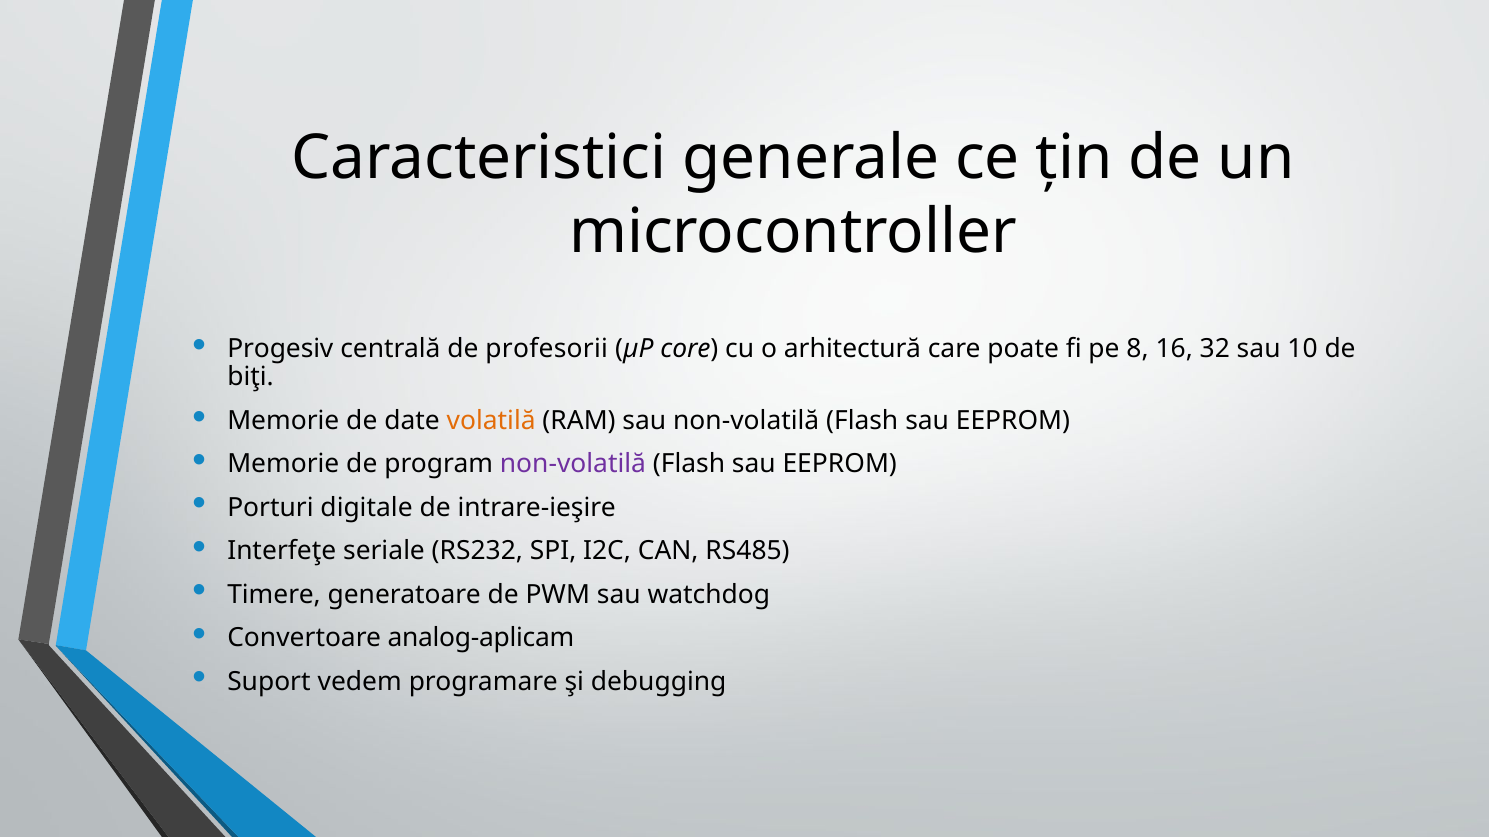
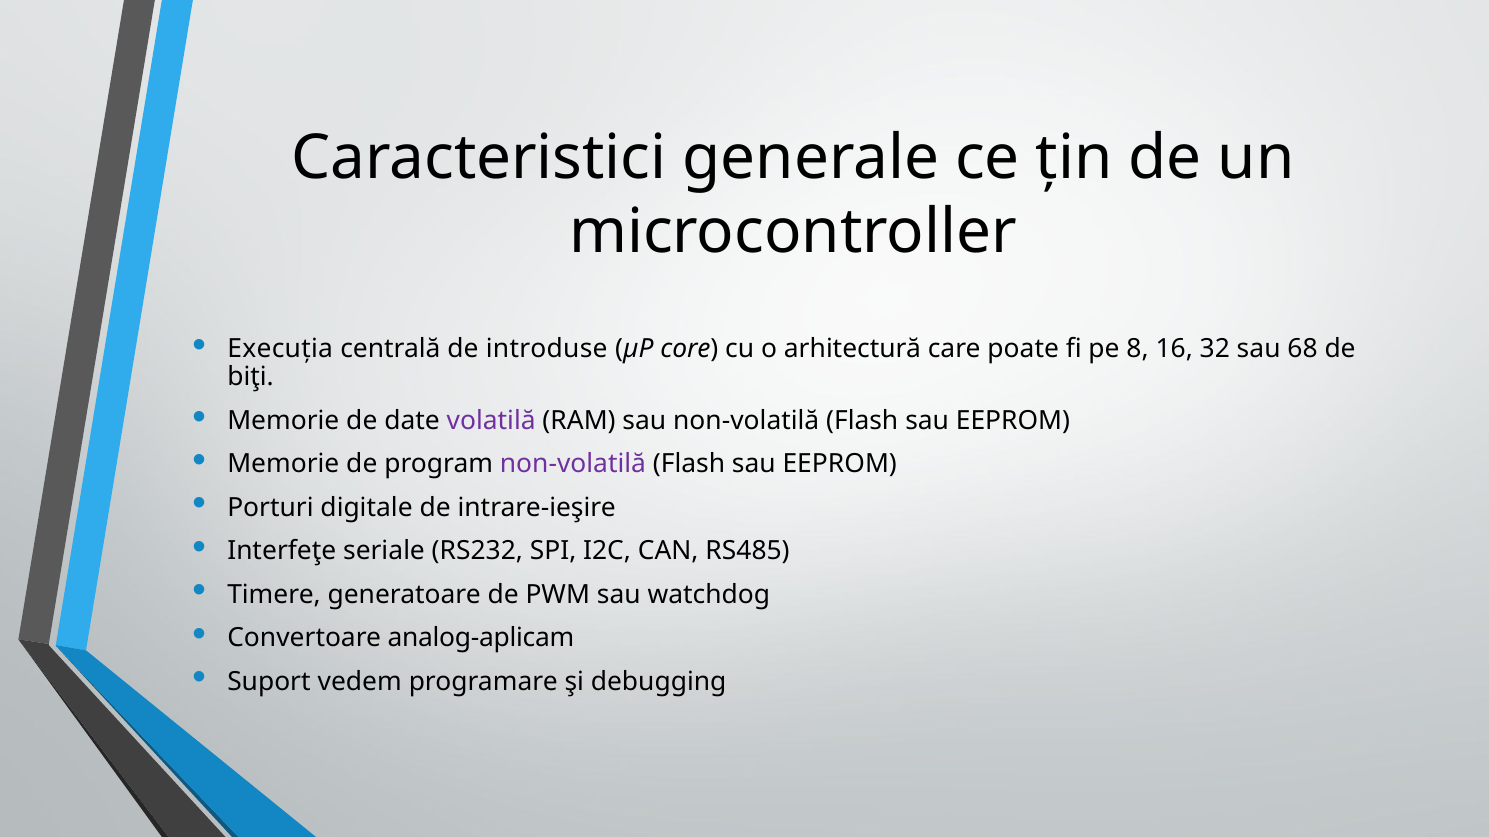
Progesiv: Progesiv -> Execuția (280, 349)
profesorii: profesorii -> introduse (547, 349)
10: 10 -> 68 (1303, 349)
volatilă colour: orange -> purple (491, 421)
